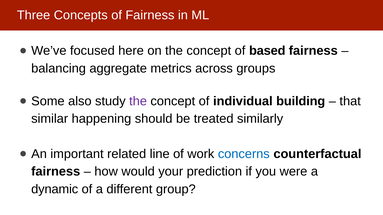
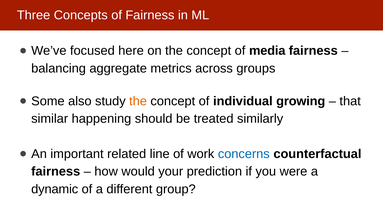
based: based -> media (267, 51)
the colour: purple -> orange (138, 101)
building: building -> growing (301, 101)
